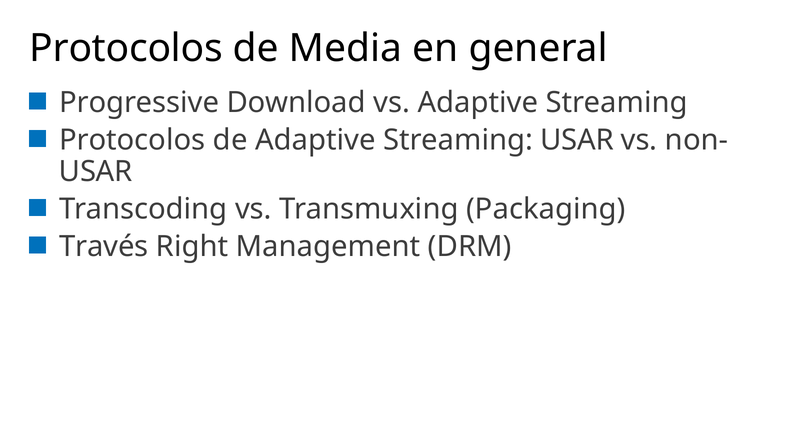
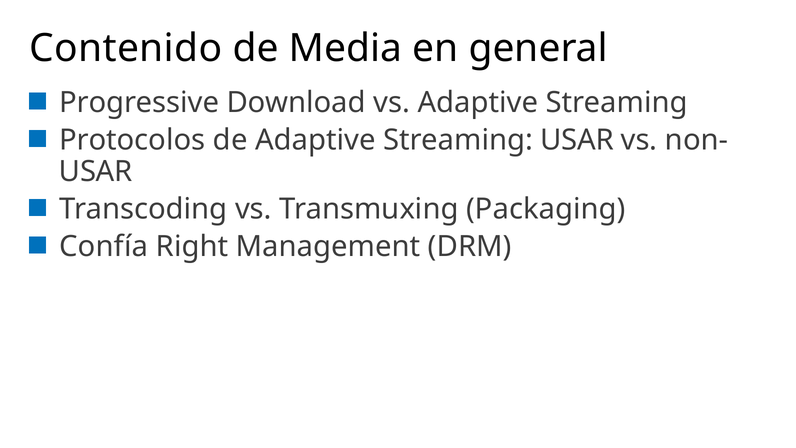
Protocolos: Protocolos -> Contenido (126, 48)
Través: Través -> Confía (104, 247)
